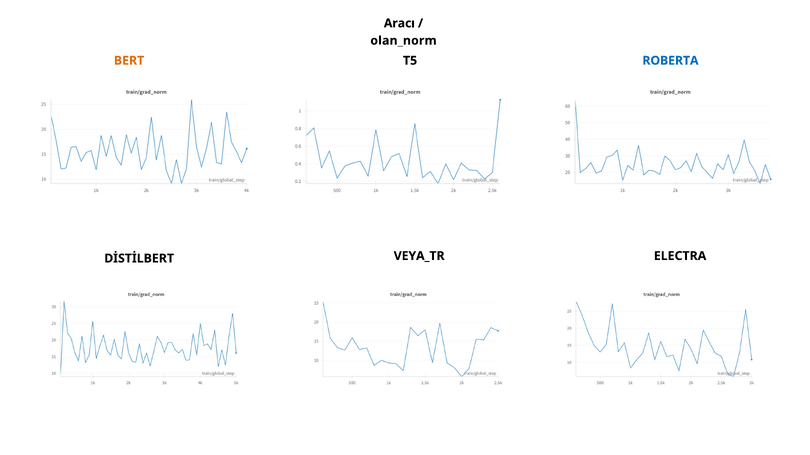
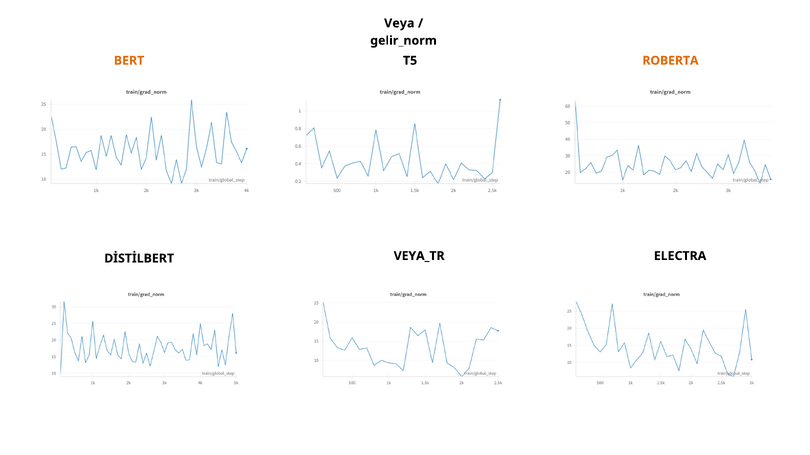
Aracı: Aracı -> Veya (399, 23)
olan_norm: olan_norm -> gelir_norm (404, 41)
ROBERTA colour: blue -> orange (670, 61)
